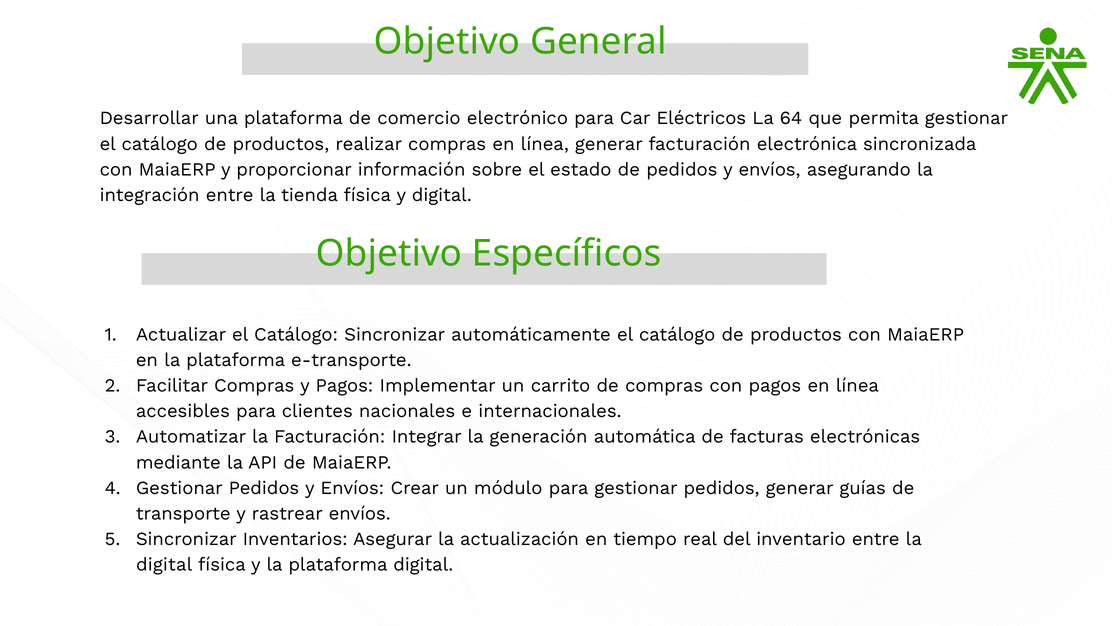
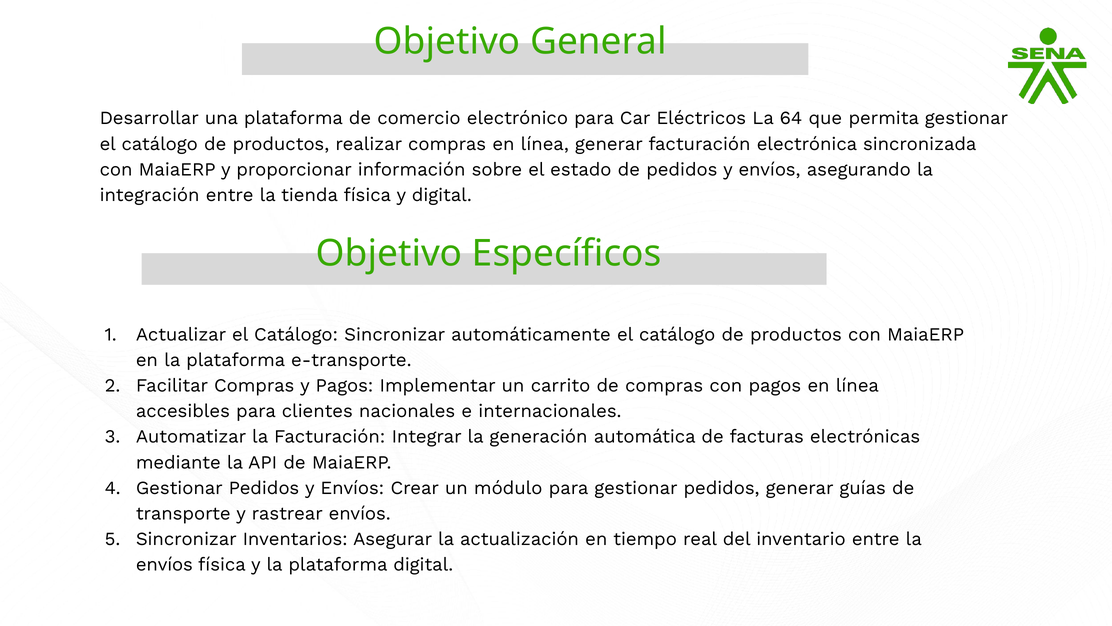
digital: digital -> envíos (164, 564)
